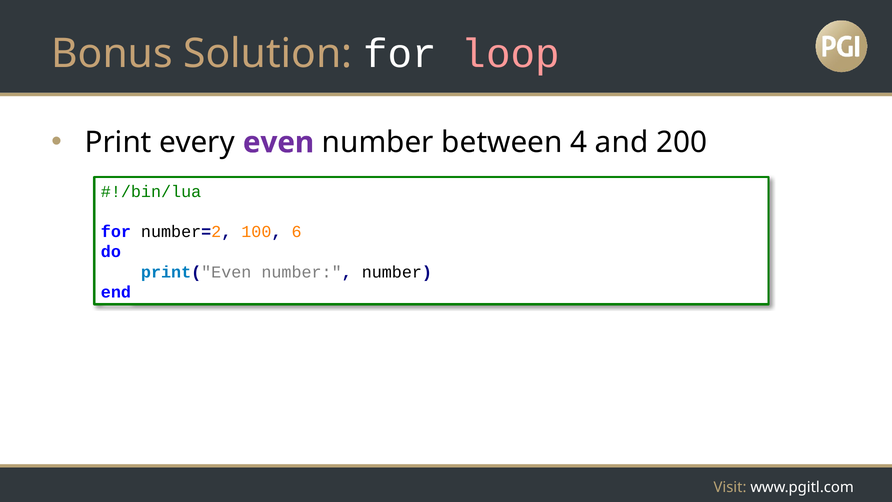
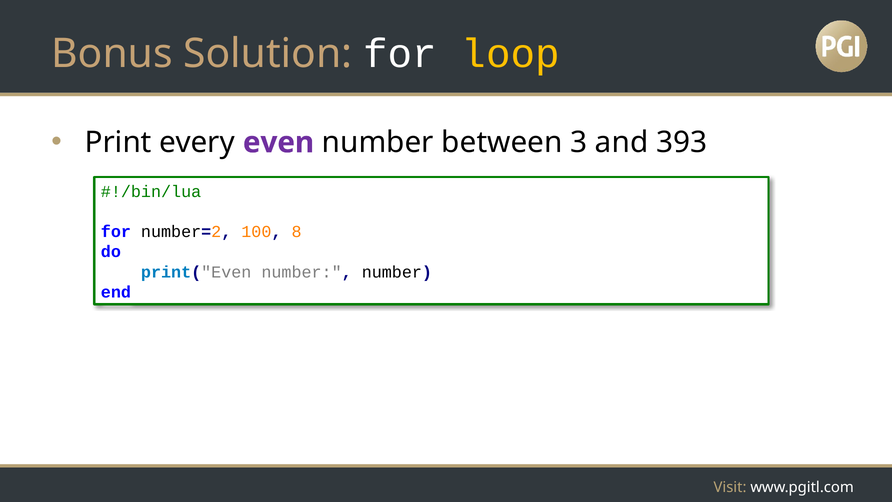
loop colour: pink -> yellow (511, 54)
4: 4 -> 3 (579, 142)
200: 200 -> 393 (682, 142)
6: 6 -> 8 (297, 232)
